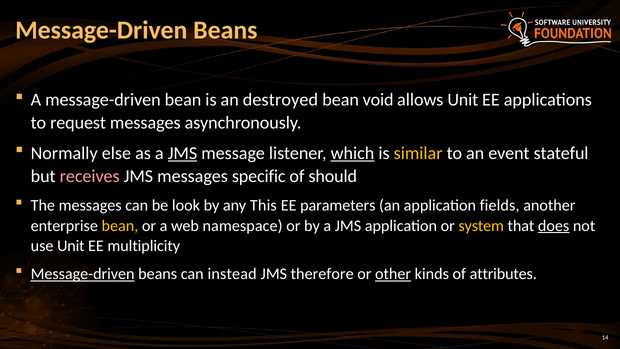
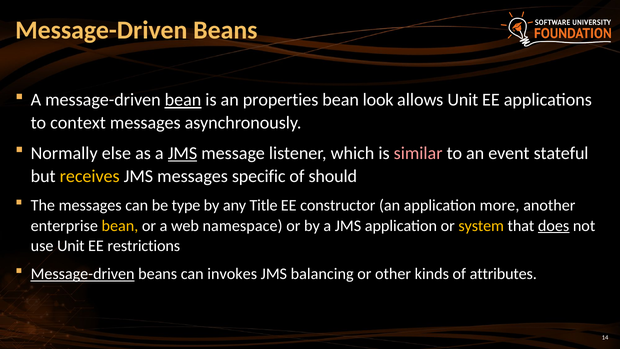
bean underline: none -> present (183, 100)
destroyed: destroyed -> properties (281, 100)
void: void -> look (378, 100)
request: request -> context (78, 123)
which underline: present -> none (353, 153)
similar colour: yellow -> pink (418, 153)
receives colour: pink -> yellow (90, 176)
look: look -> type (186, 205)
This: This -> Title (264, 205)
parameters: parameters -> constructor (338, 205)
fields: fields -> more (500, 205)
multiplicity: multiplicity -> restrictions (144, 246)
instead: instead -> invokes (232, 274)
therefore: therefore -> balancing (322, 274)
other underline: present -> none (393, 274)
